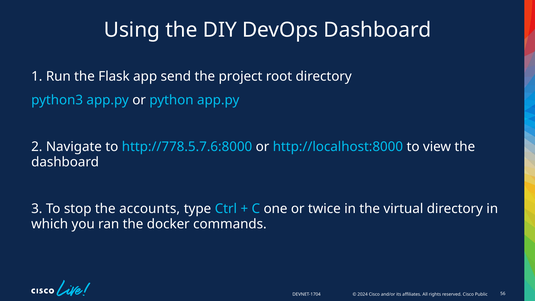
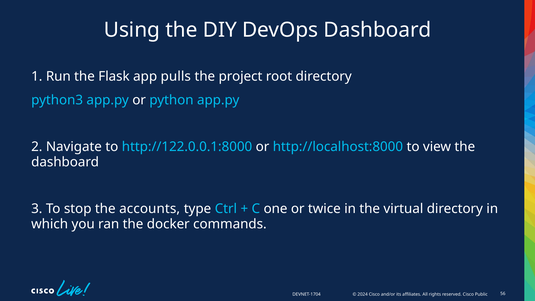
send: send -> pulls (176, 77)
http://778.5.7.6:8000: http://778.5.7.6:8000 -> http://122.0.0.1:8000 (187, 147)
